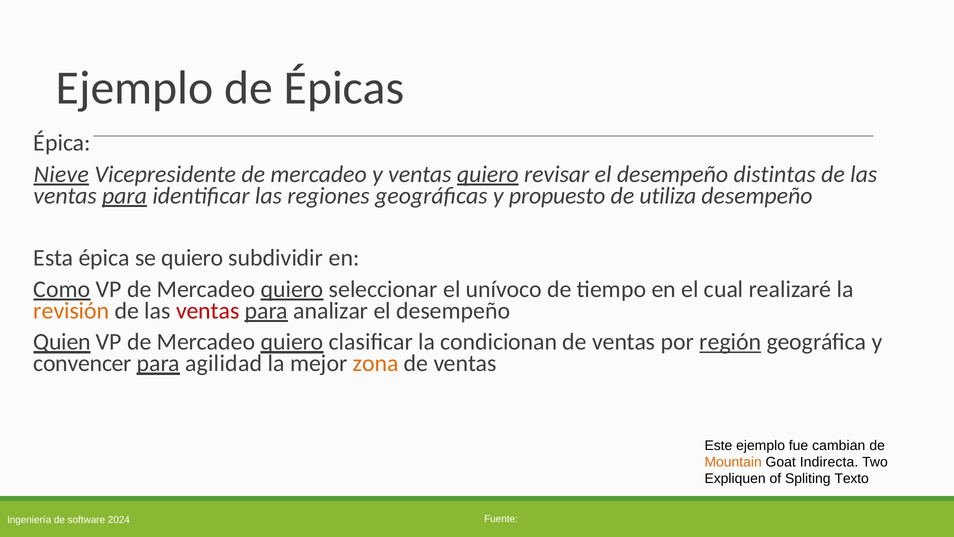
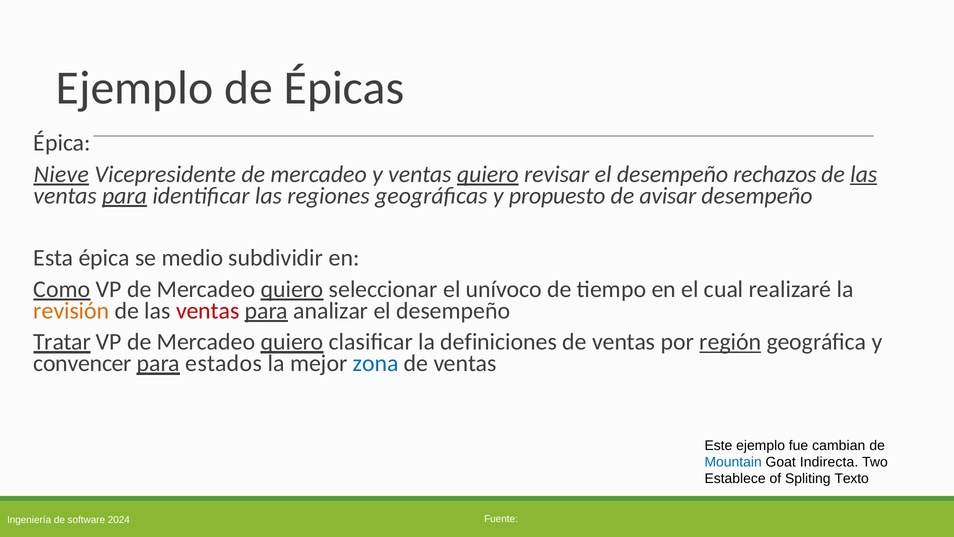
distintas: distintas -> rechazos (775, 174)
las underline: none -> present (864, 174)
utiliza: utiliza -> avisar (668, 196)
se quiero: quiero -> medio (192, 258)
Quien: Quien -> Tratar (62, 342)
condicionan: condicionan -> definiciones (499, 342)
agilidad: agilidad -> estados (224, 363)
zona colour: orange -> blue (376, 363)
Mountain colour: orange -> blue (733, 462)
Expliquen: Expliquen -> Establece (735, 479)
